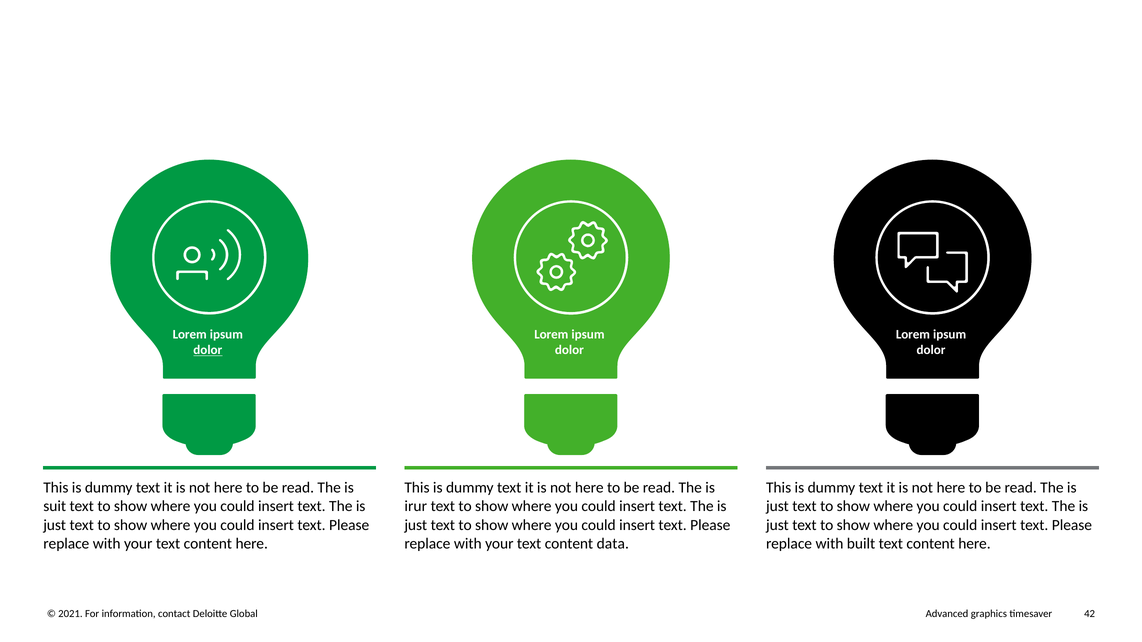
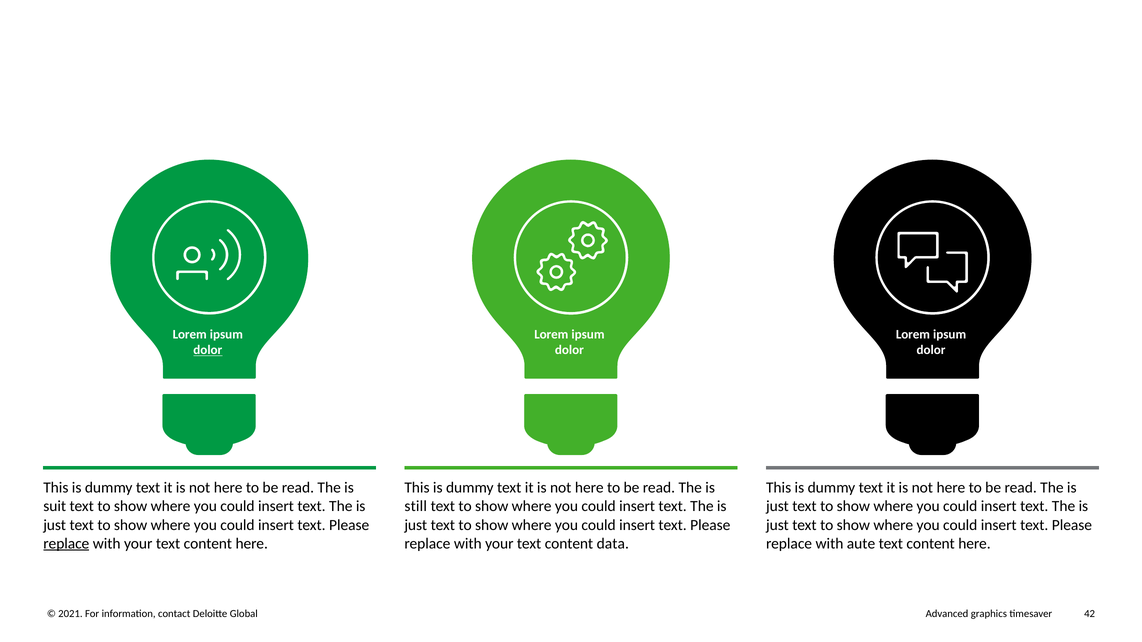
irur: irur -> still (416, 507)
replace underline: none -> present (66, 544)
built: built -> aute (861, 544)
